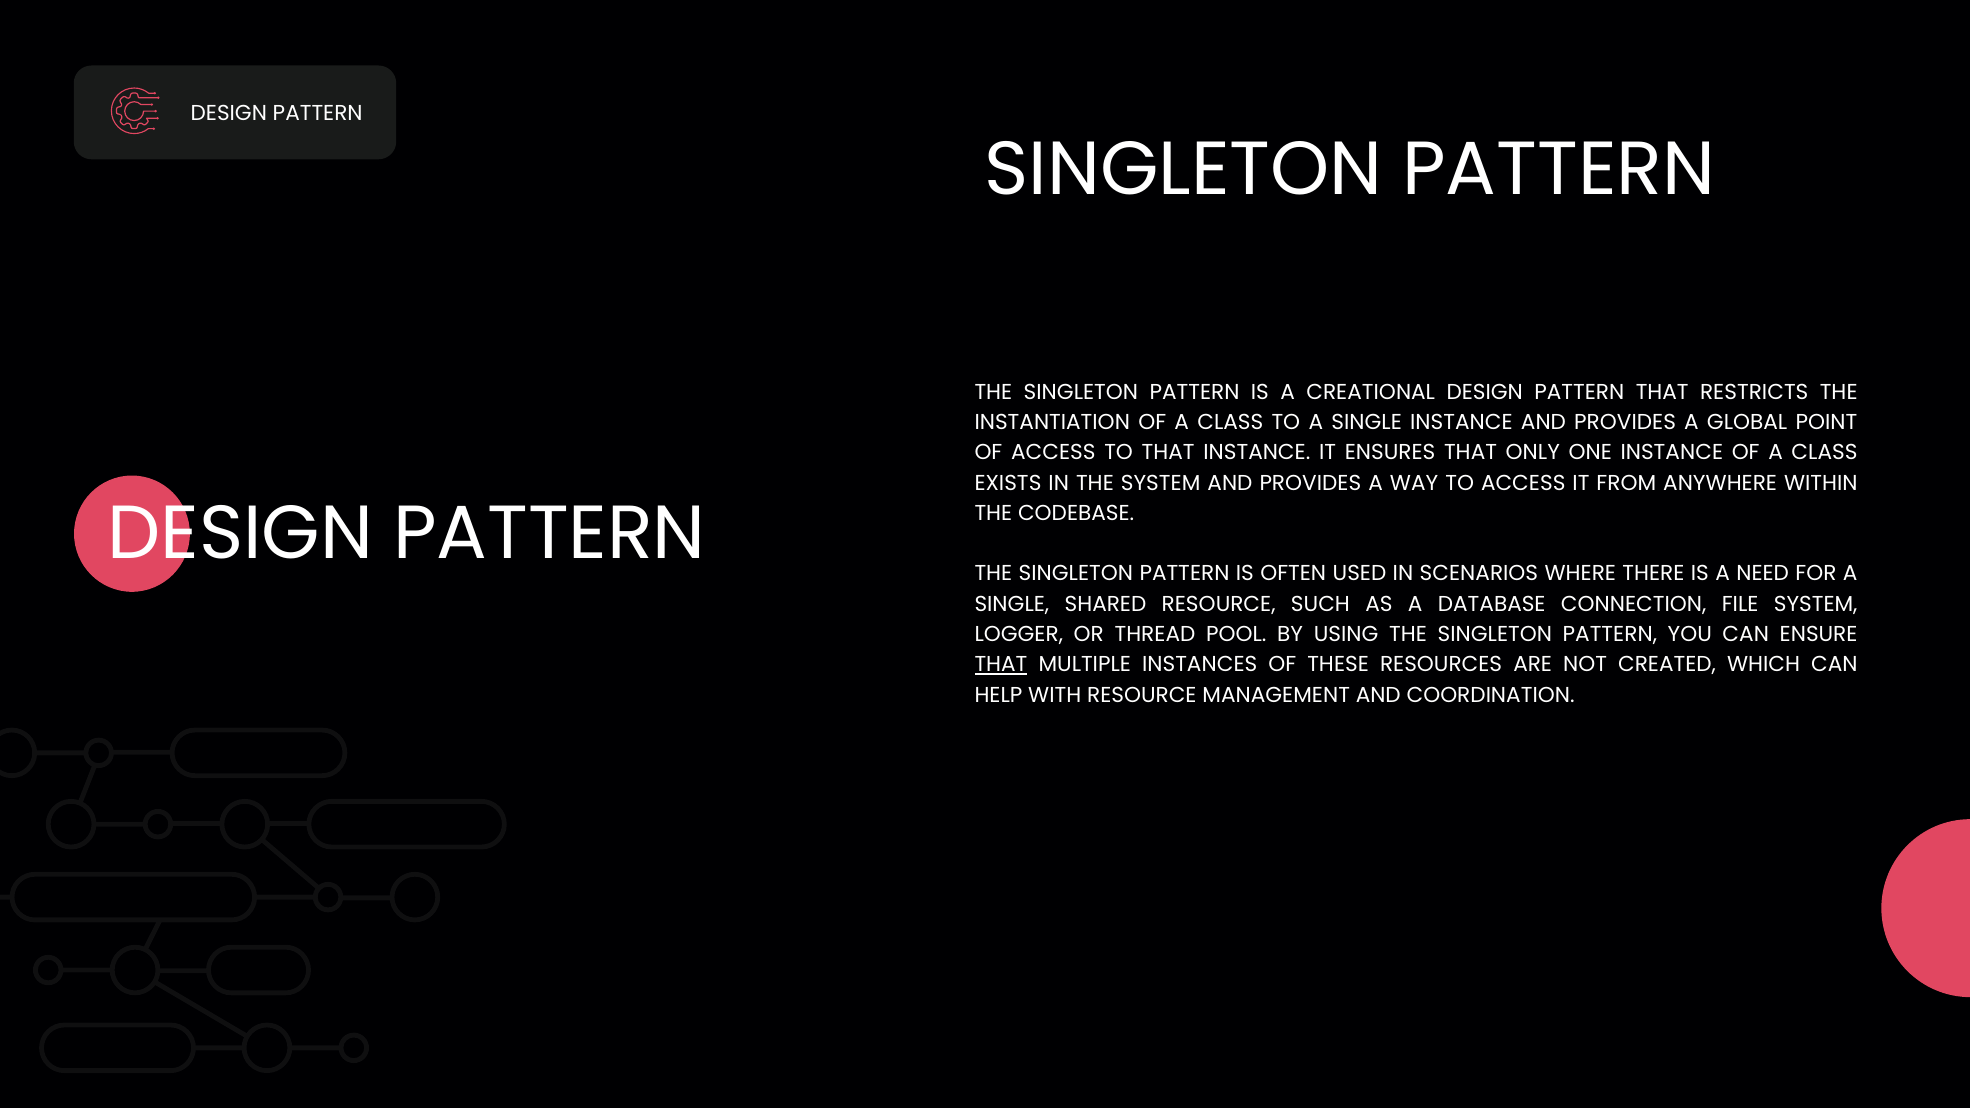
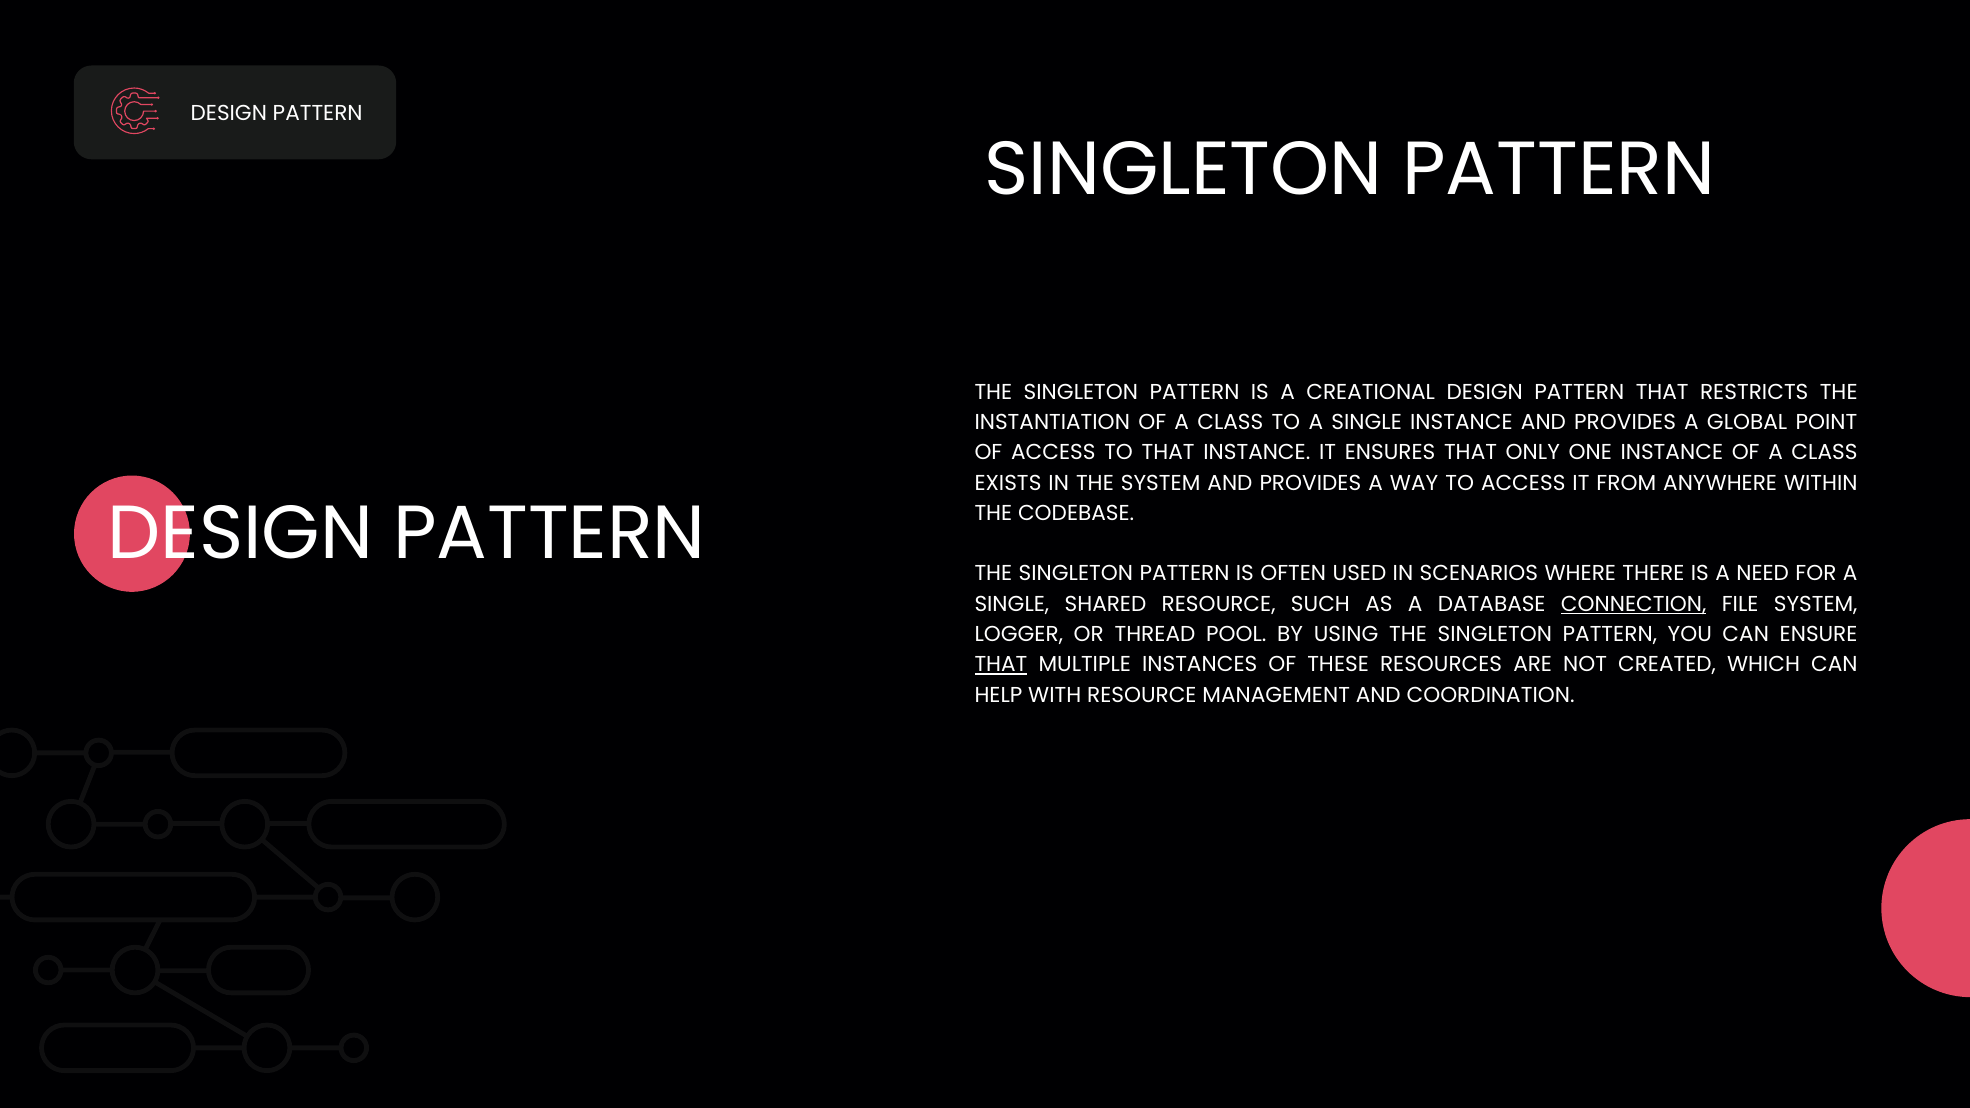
CONNECTION underline: none -> present (1634, 604)
